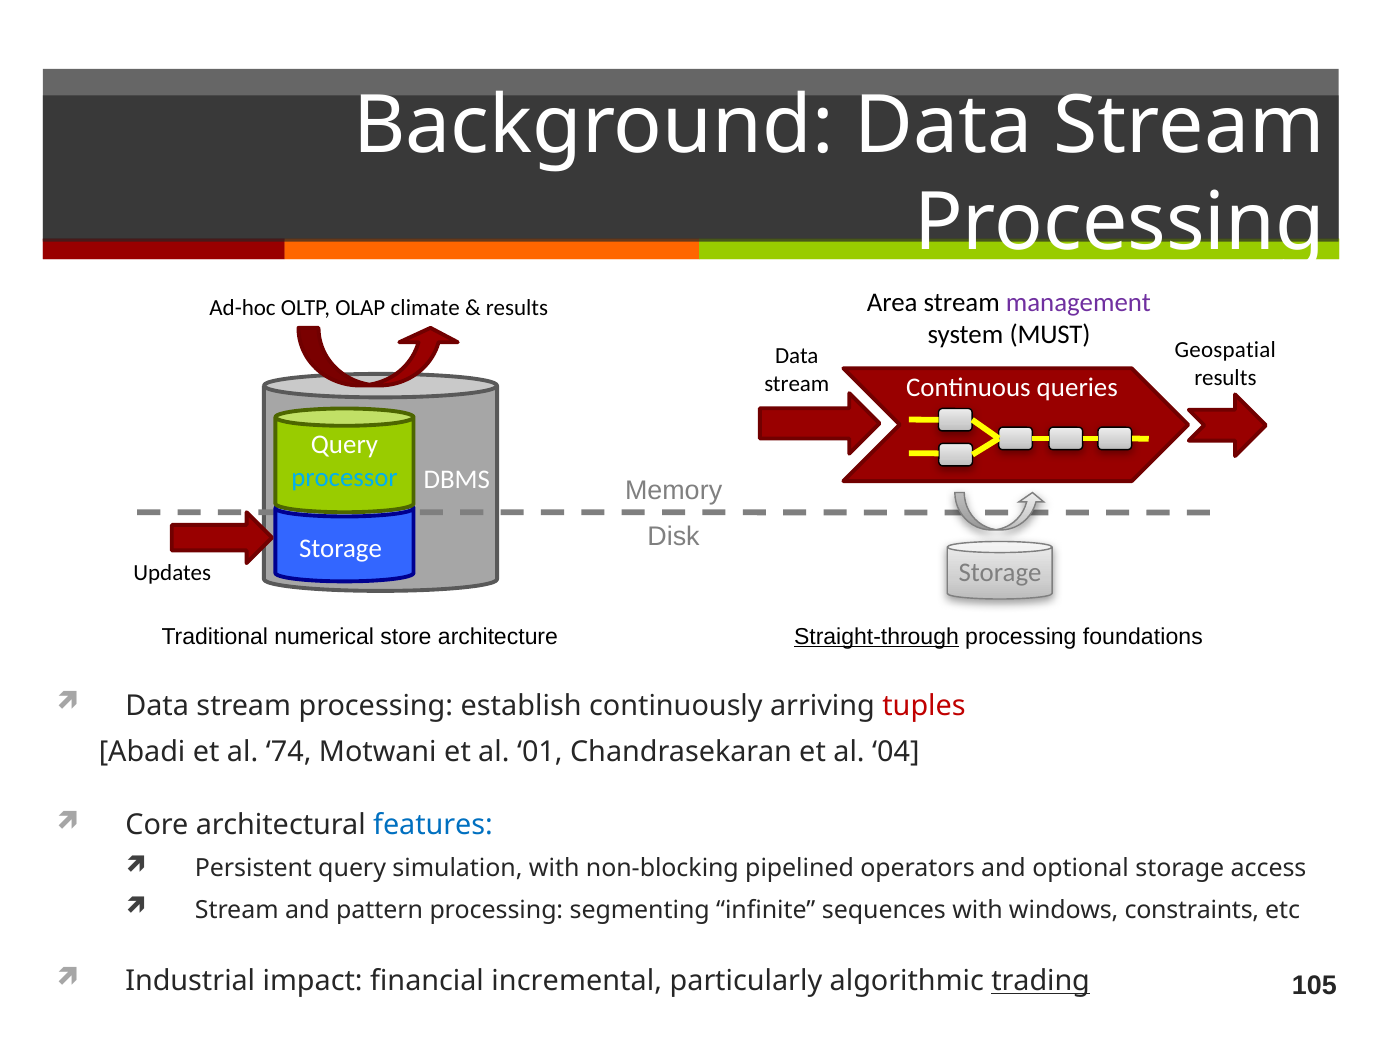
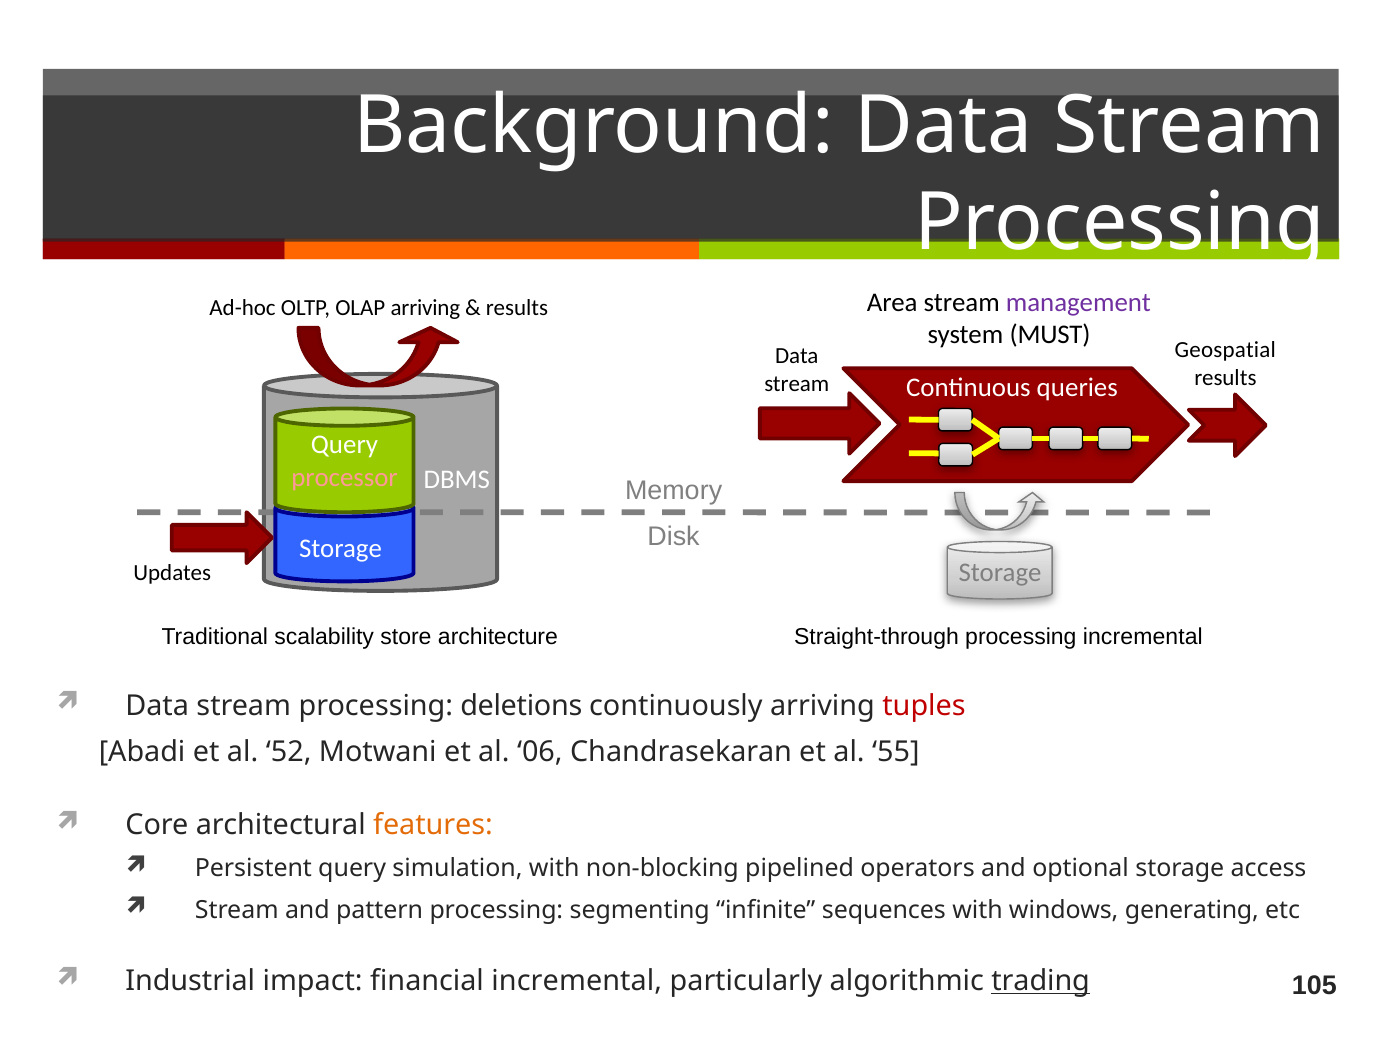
OLAP climate: climate -> arriving (425, 308)
processor colour: light blue -> pink (344, 477)
numerical: numerical -> scalability (324, 636)
Straight-through underline: present -> none (876, 636)
processing foundations: foundations -> incremental (1143, 636)
establish: establish -> deletions (521, 706)
74: 74 -> 52 (289, 752)
01: 01 -> 06 (540, 752)
04: 04 -> 55 (896, 752)
features colour: blue -> orange (433, 825)
constraints: constraints -> generating (1192, 910)
